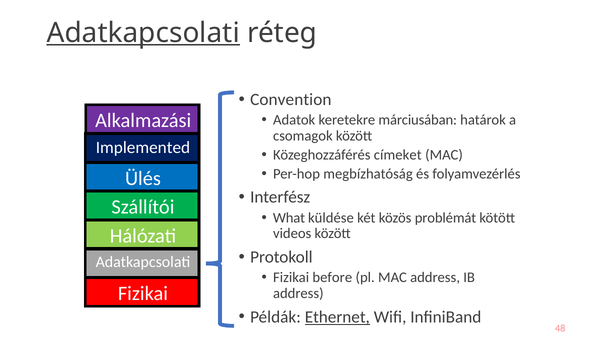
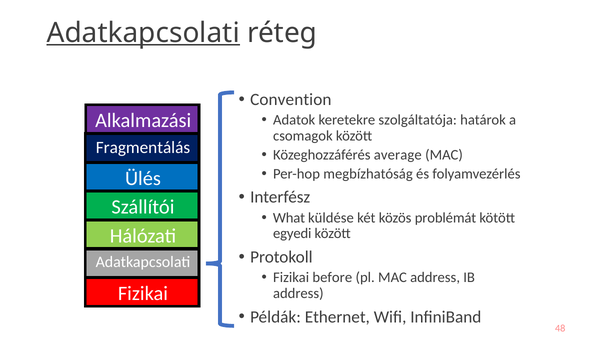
márciusában: márciusában -> szolgáltatója (418, 120)
Implemented: Implemented -> Fragmentálás (143, 148)
címeket: címeket -> average (398, 155)
videos: videos -> egyedi (292, 234)
Ethernet underline: present -> none (337, 317)
